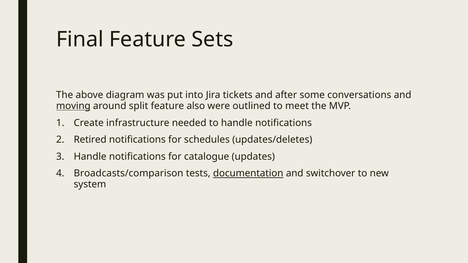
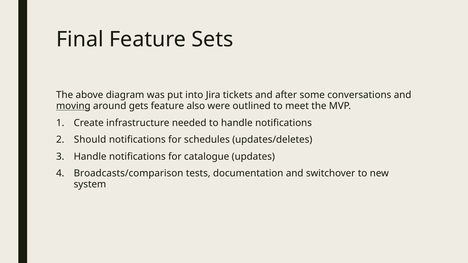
split: split -> gets (139, 106)
Retired: Retired -> Should (90, 140)
documentation underline: present -> none (248, 174)
